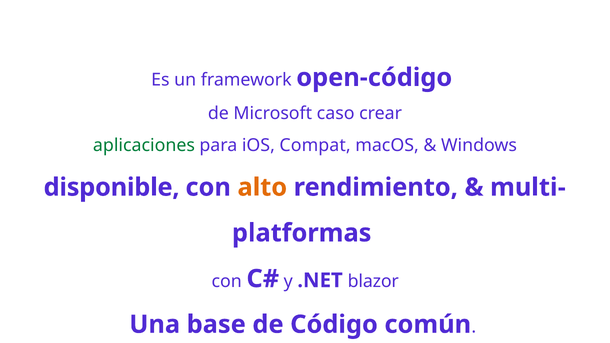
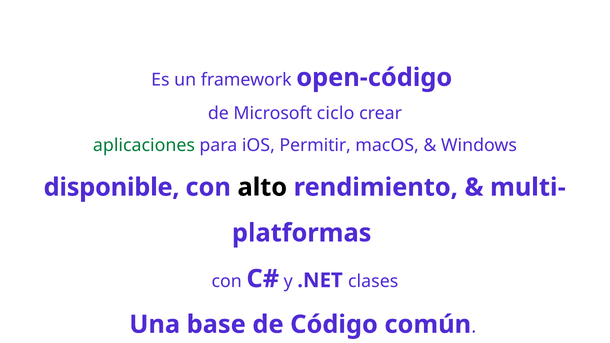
caso: caso -> ciclo (336, 114)
Compat: Compat -> Permitir (315, 146)
alto colour: orange -> black (262, 187)
blazor: blazor -> clases (373, 281)
